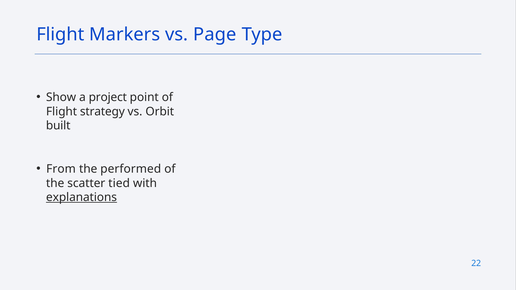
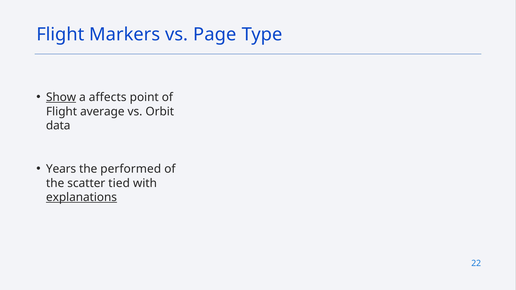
Show underline: none -> present (61, 97)
project: project -> affects (108, 97)
strategy: strategy -> average (102, 112)
built: built -> data (58, 126)
From: From -> Years (61, 169)
